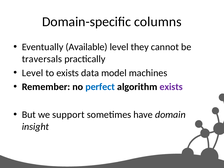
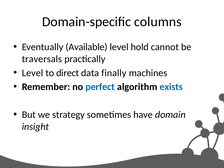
they: they -> hold (140, 47)
to exists: exists -> direct (68, 73)
model: model -> finally (114, 73)
exists colour: purple -> blue (171, 87)
support: support -> strategy (68, 115)
